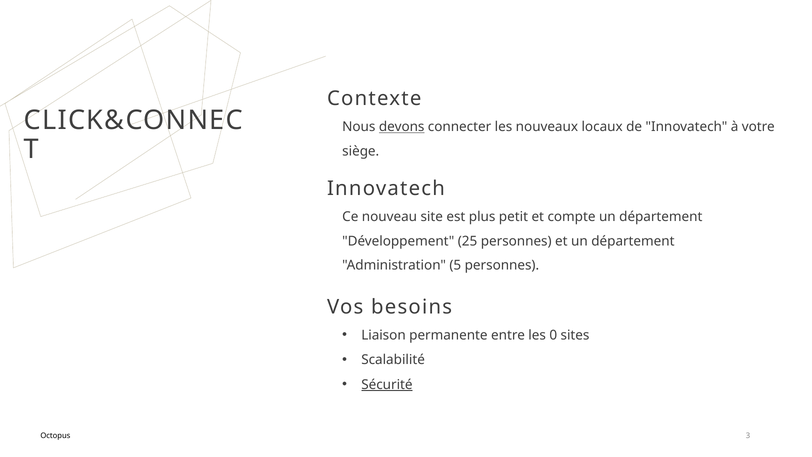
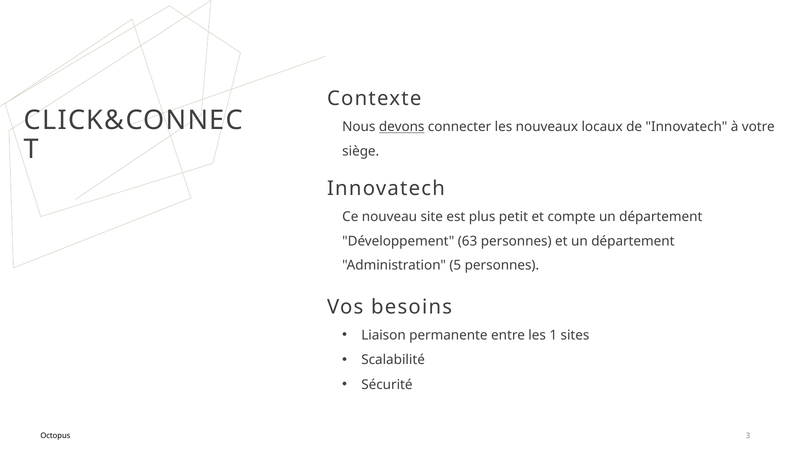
25: 25 -> 63 (468, 241)
0: 0 -> 1 (553, 335)
Sécurité underline: present -> none (387, 384)
